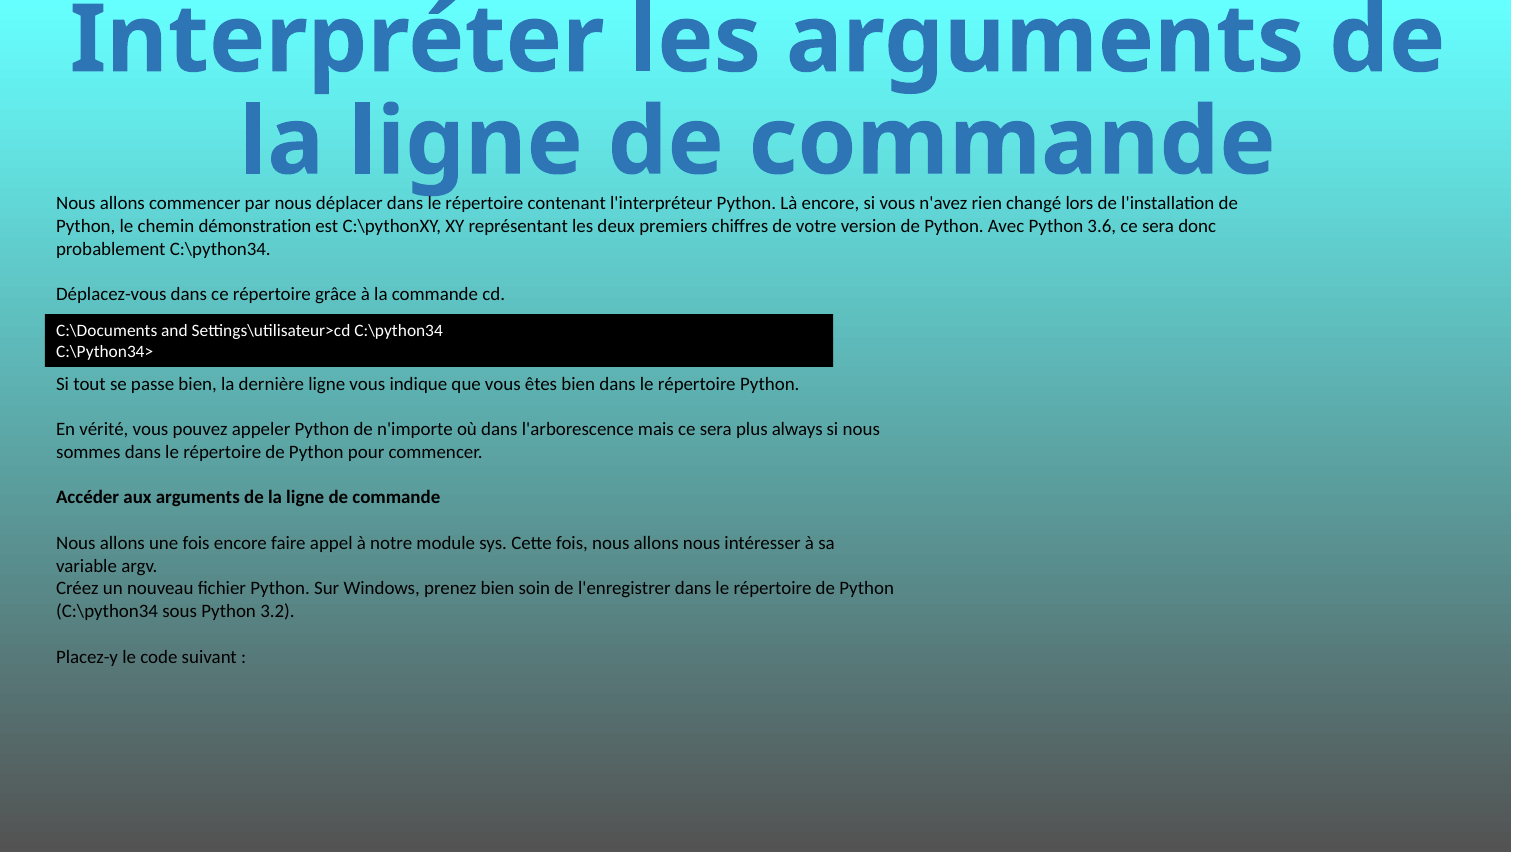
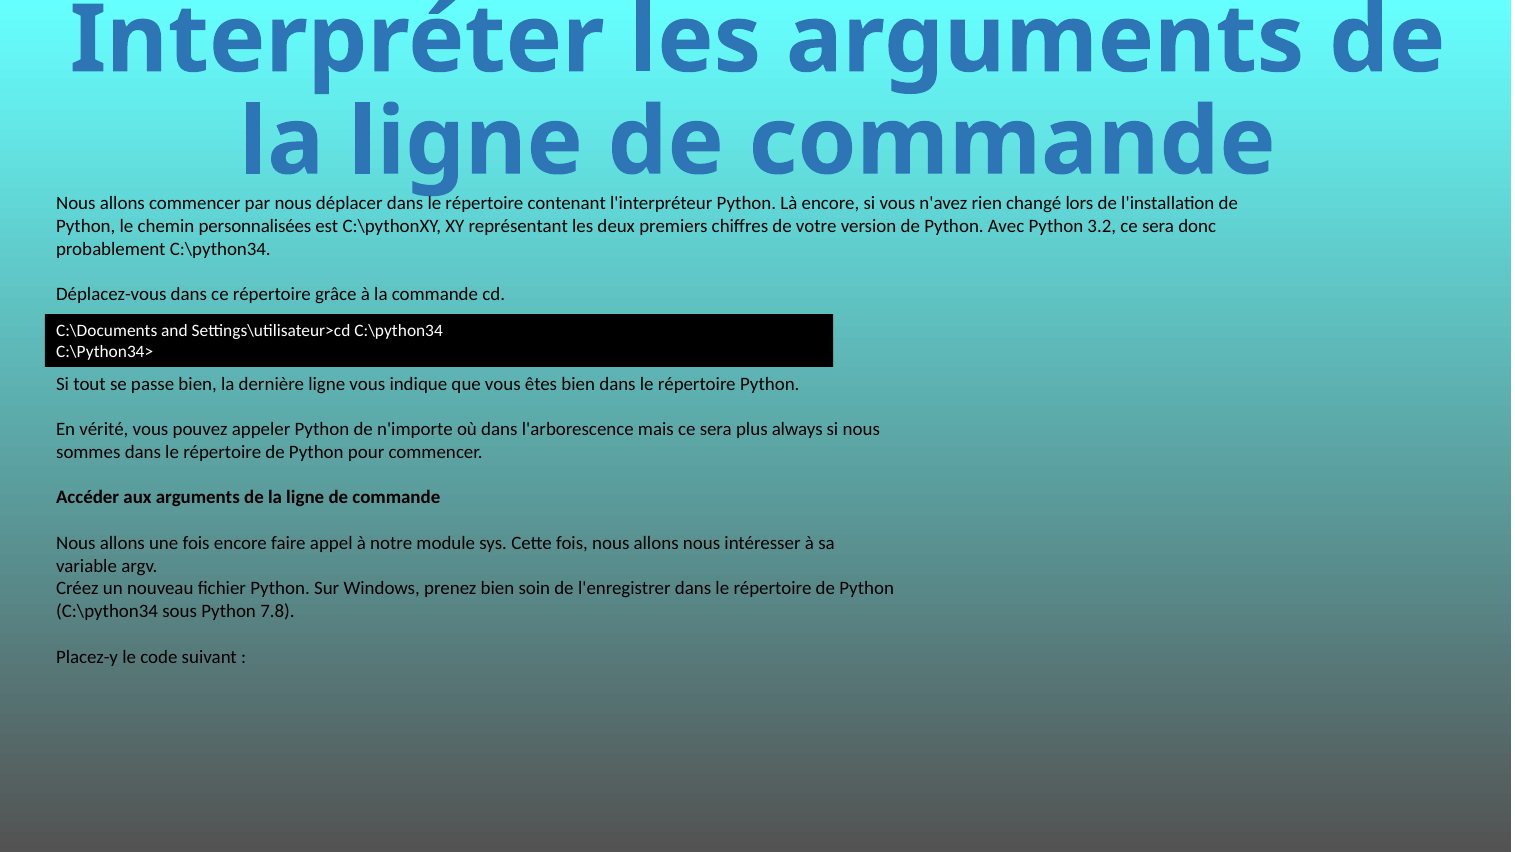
démonstration: démonstration -> personnalisées (255, 226)
3.6: 3.6 -> 3.2 (1102, 226)
3.2: 3.2 -> 7.8 (277, 611)
